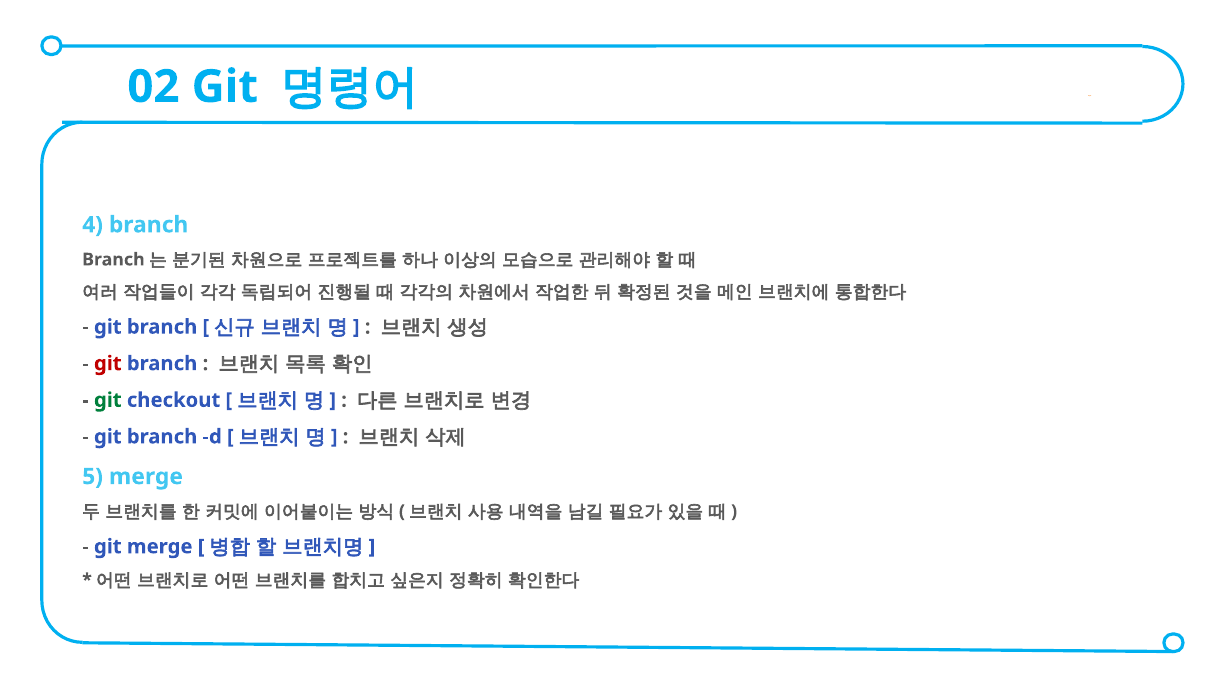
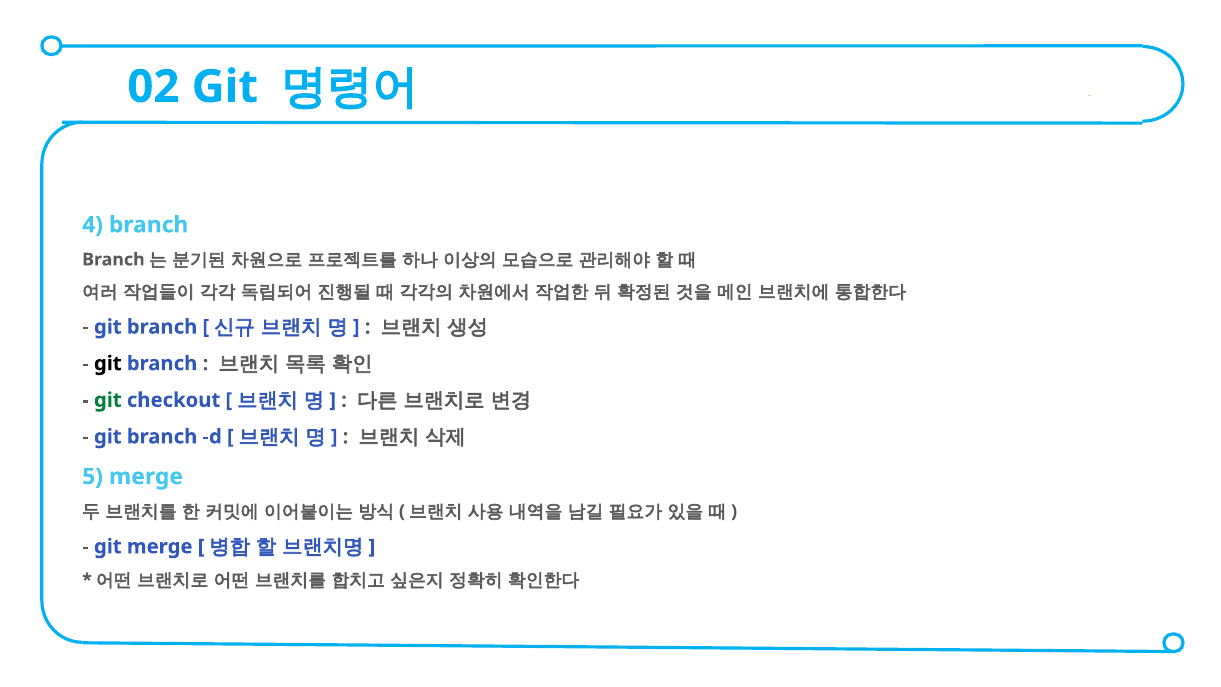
git colour: red -> black (108, 363)
